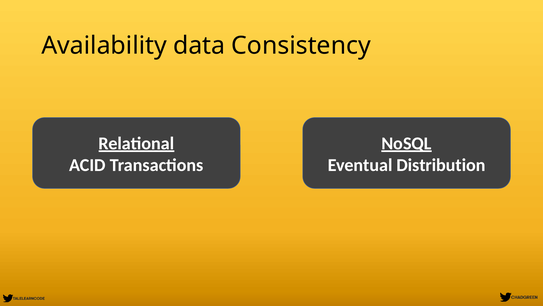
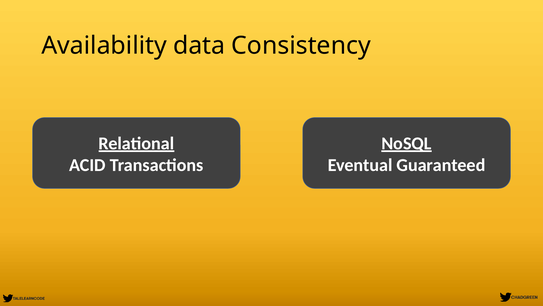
Distribution: Distribution -> Guaranteed (441, 165)
